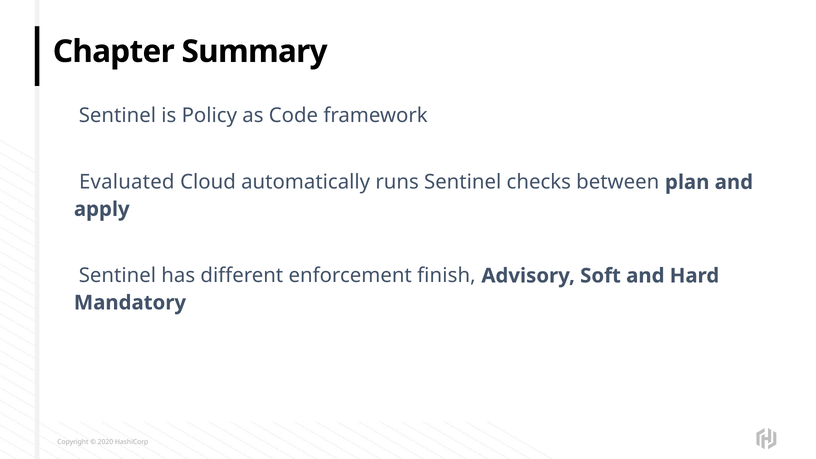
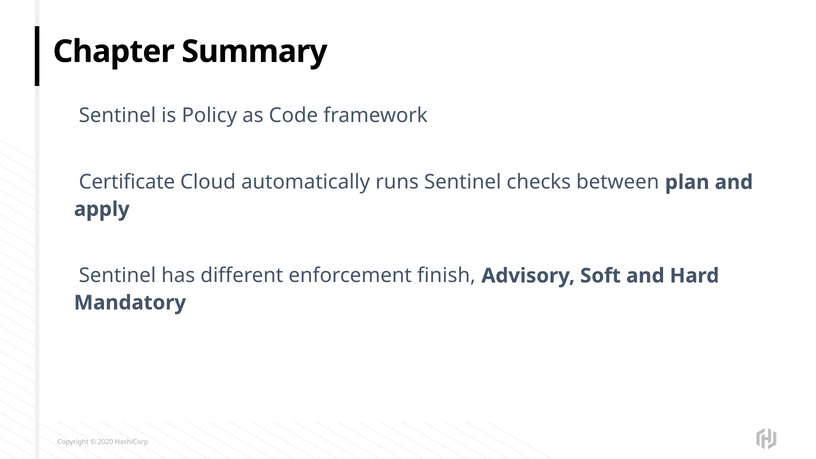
Evaluated: Evaluated -> Certificate (127, 182)
